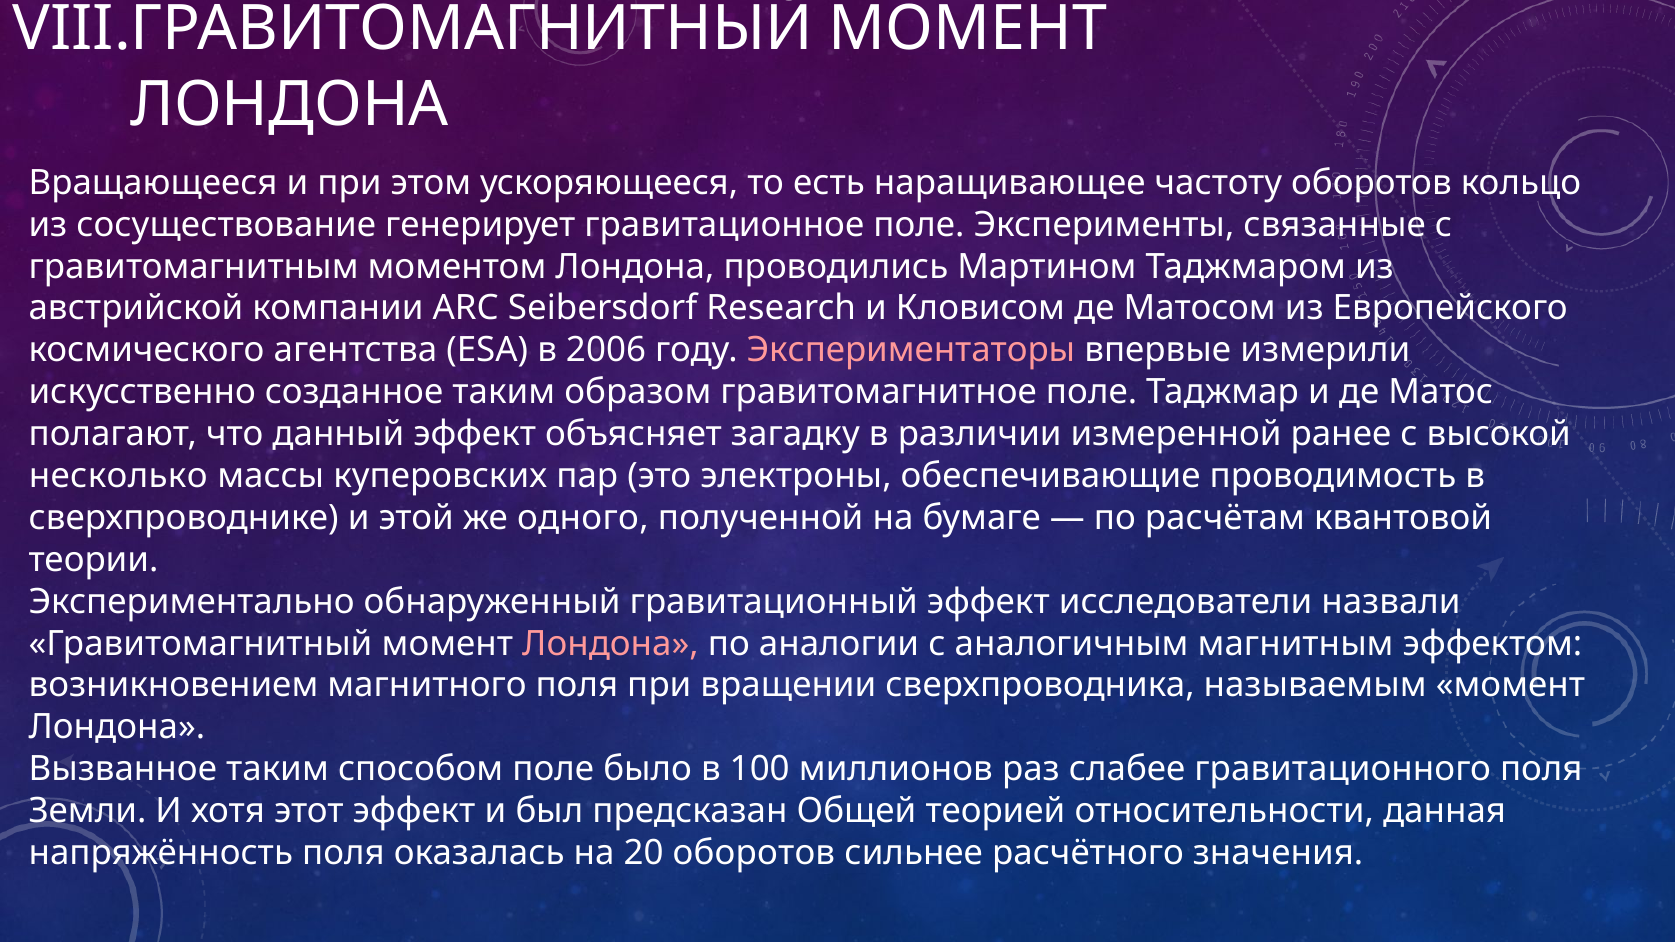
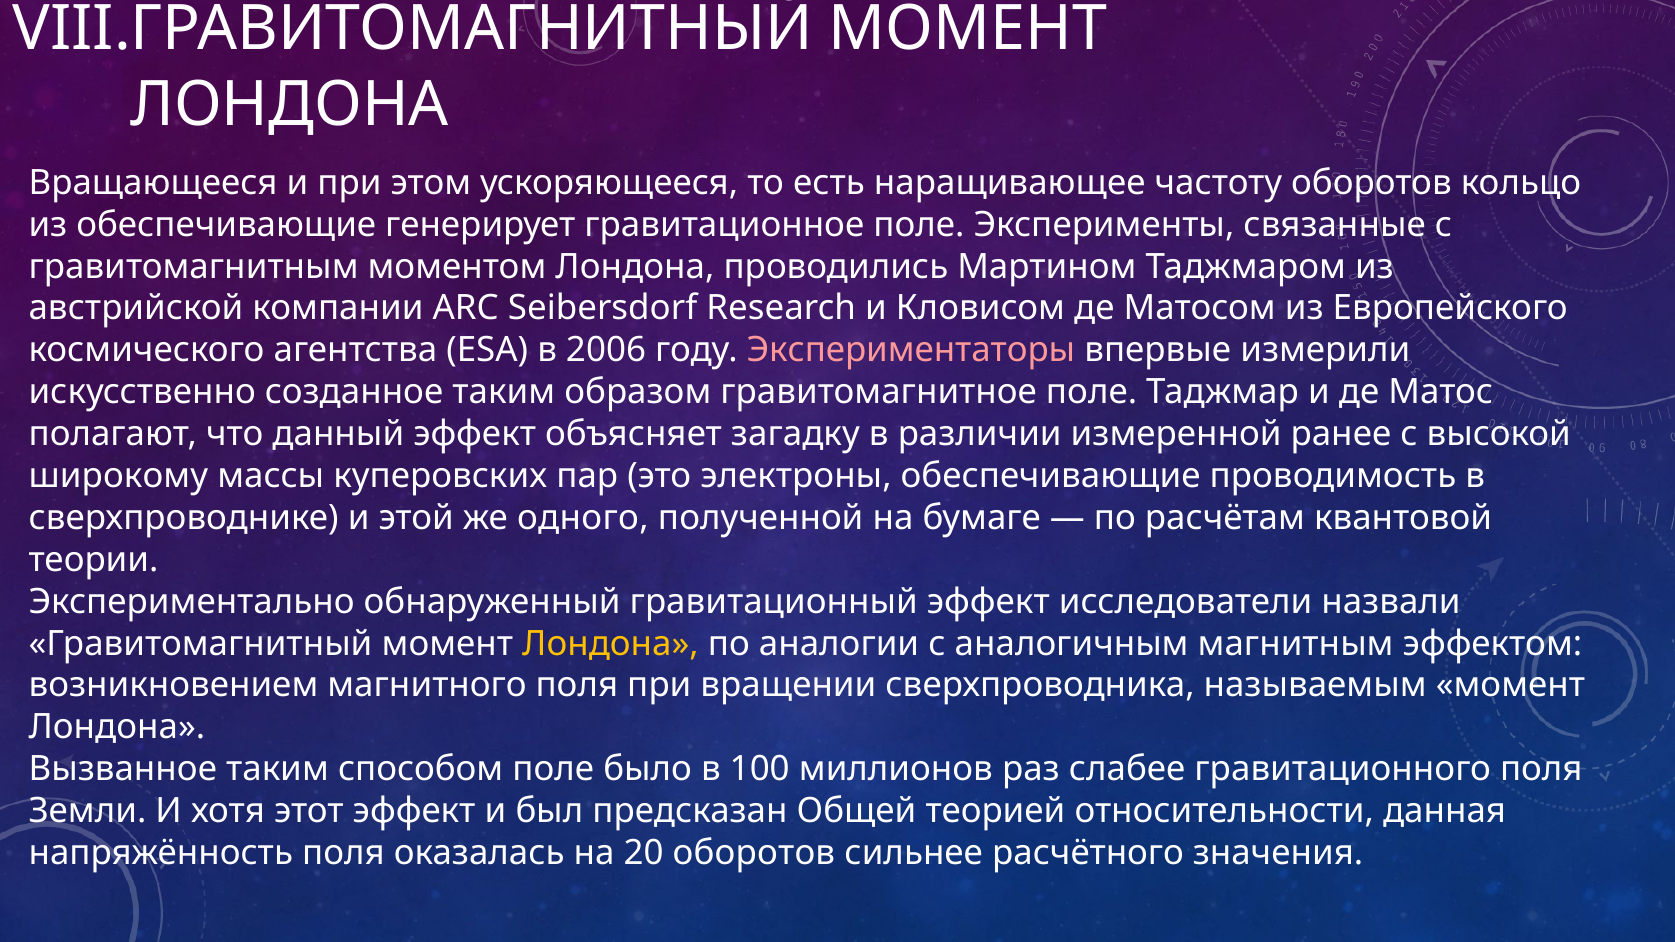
из сосуществование: сосуществование -> обеспечивающие (226, 225)
несколько: несколько -> широкому (118, 476)
Лондона colour: pink -> yellow (610, 644)
